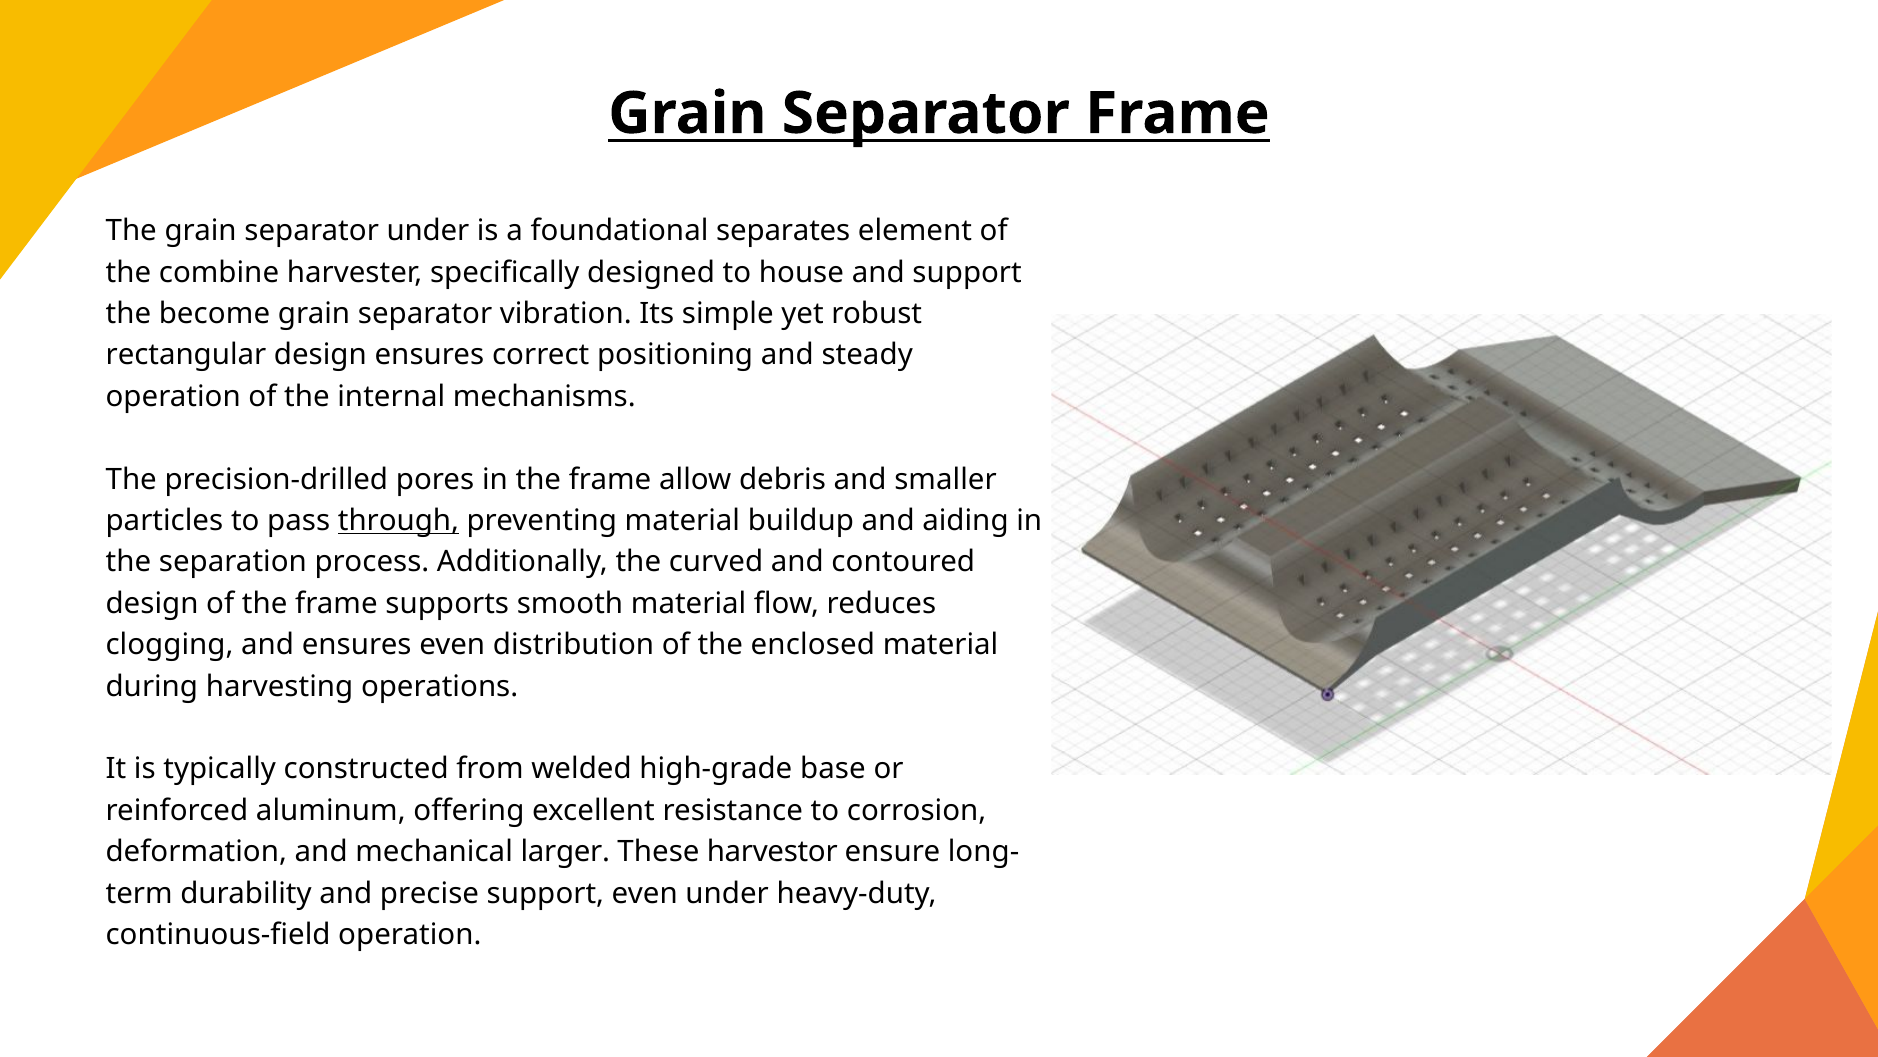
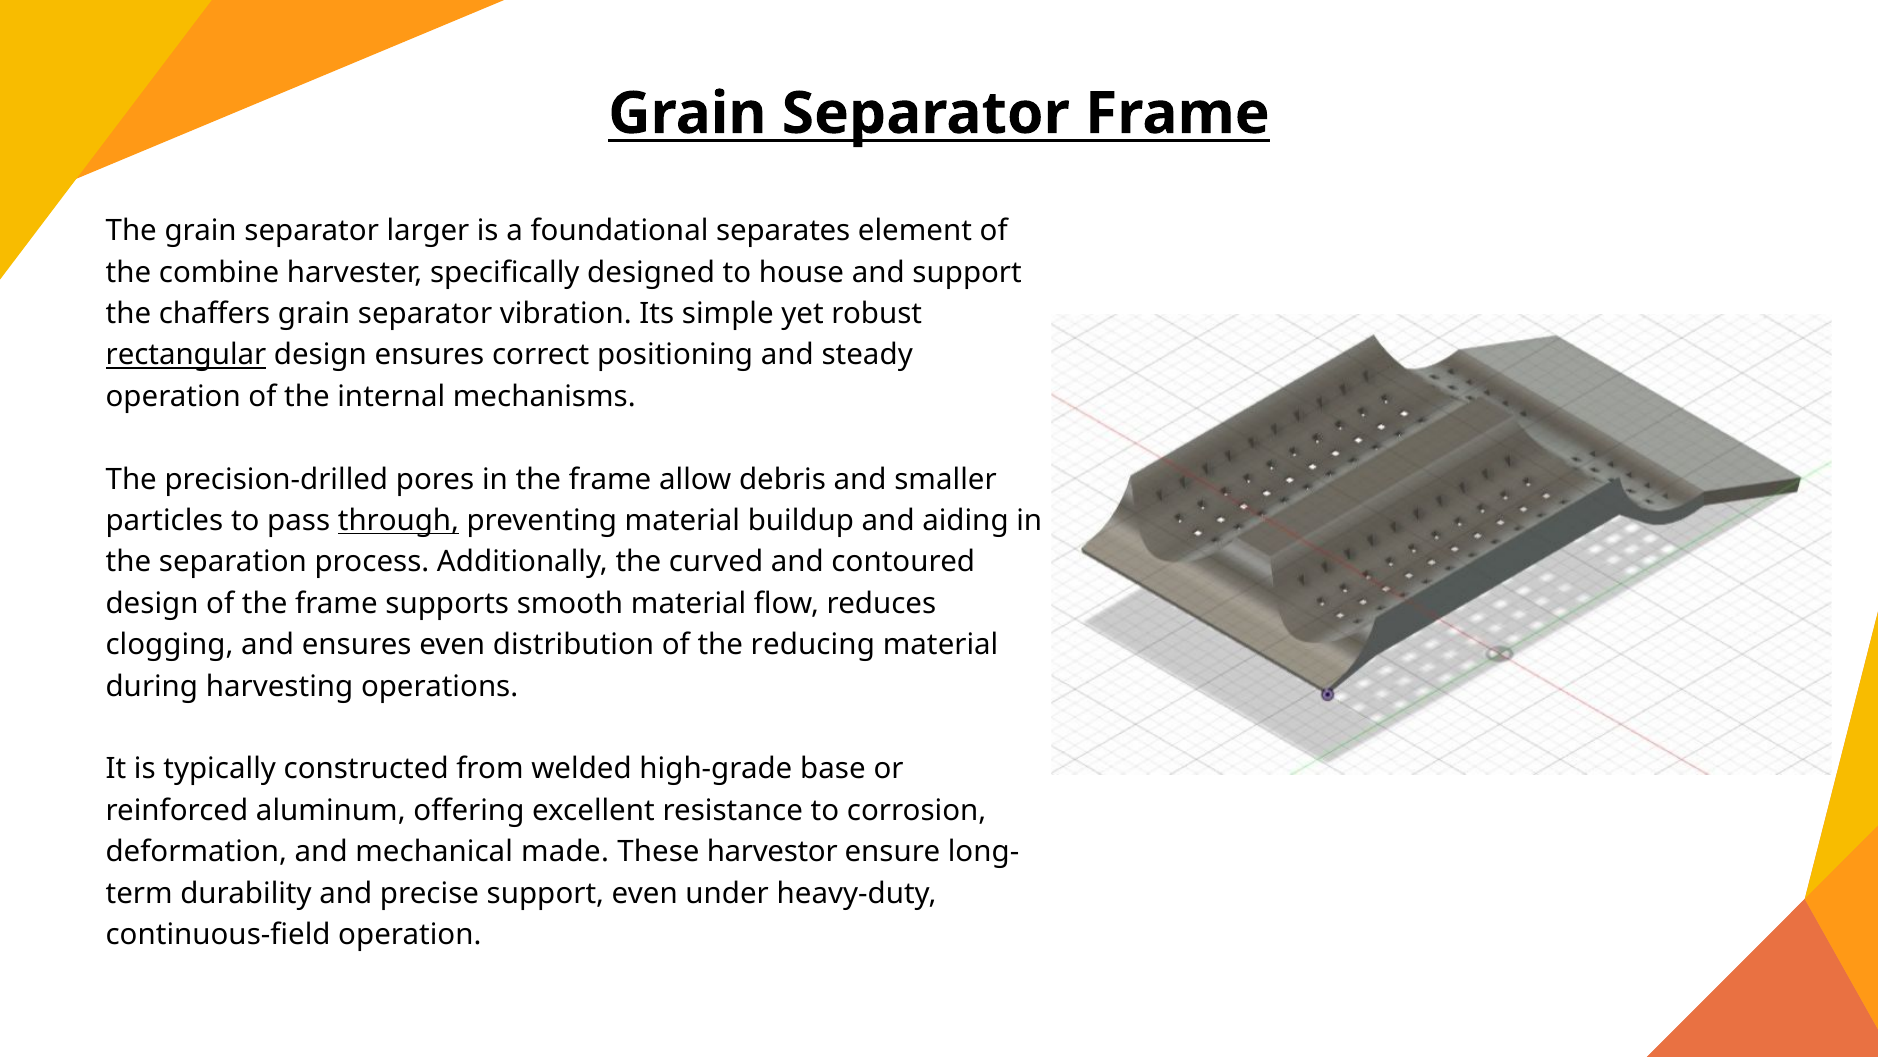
separator under: under -> larger (428, 231)
become: become -> chaffers (215, 314)
rectangular underline: none -> present (186, 355)
enclosed: enclosed -> reducing (813, 645)
larger: larger -> made (565, 851)
